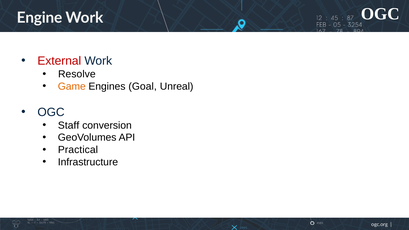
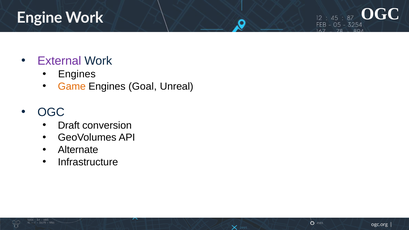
External colour: red -> purple (59, 61)
Resolve: Resolve -> Engines (77, 74)
Staff: Staff -> Draft (69, 125)
Practical: Practical -> Alternate (78, 150)
